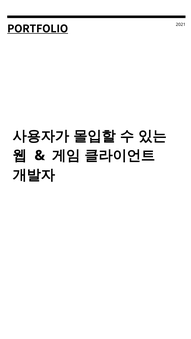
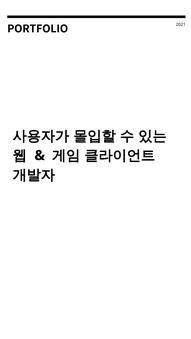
PORTFOLIO underline: present -> none (38, 29)
